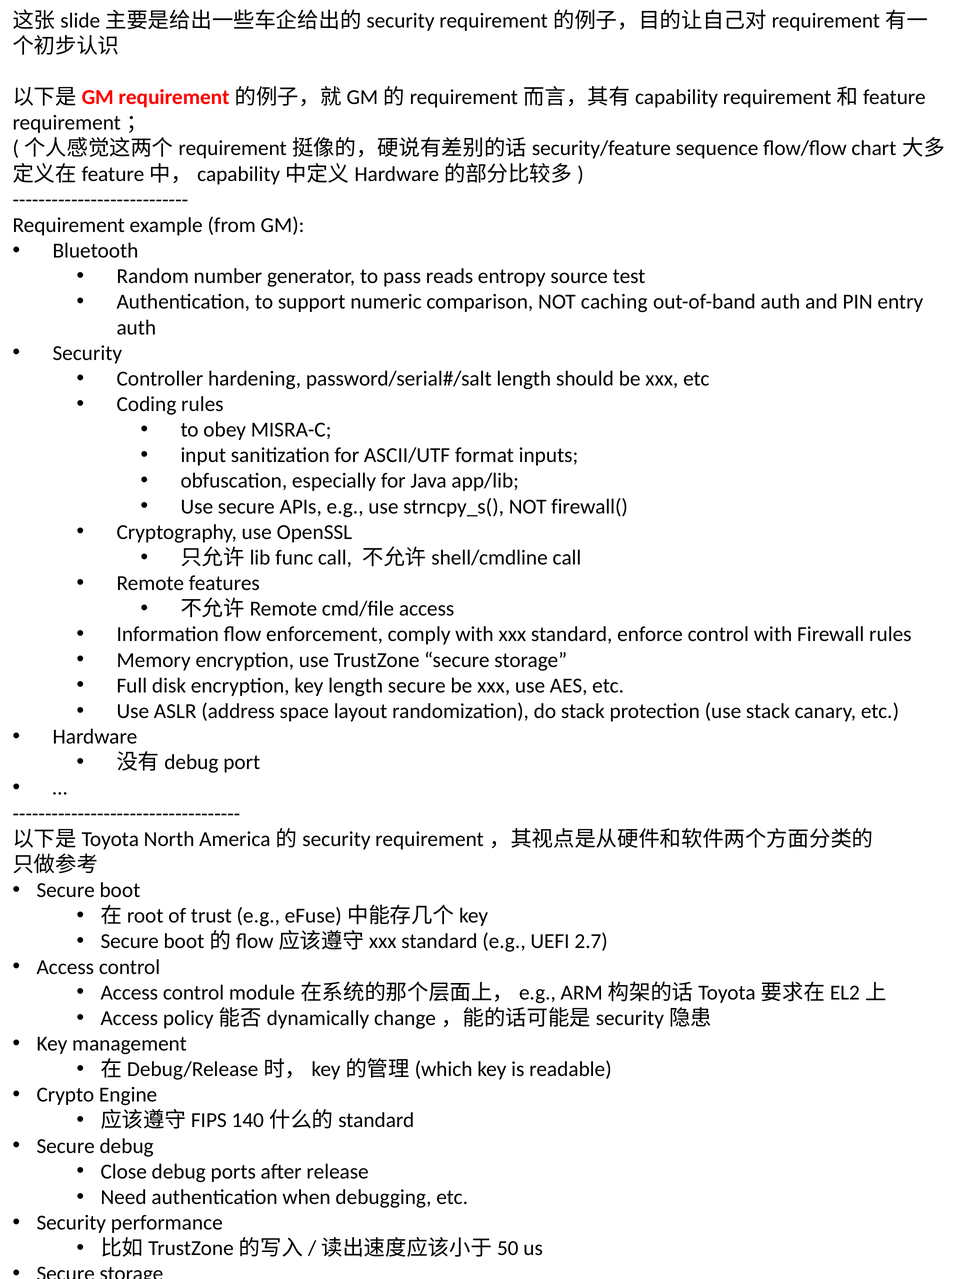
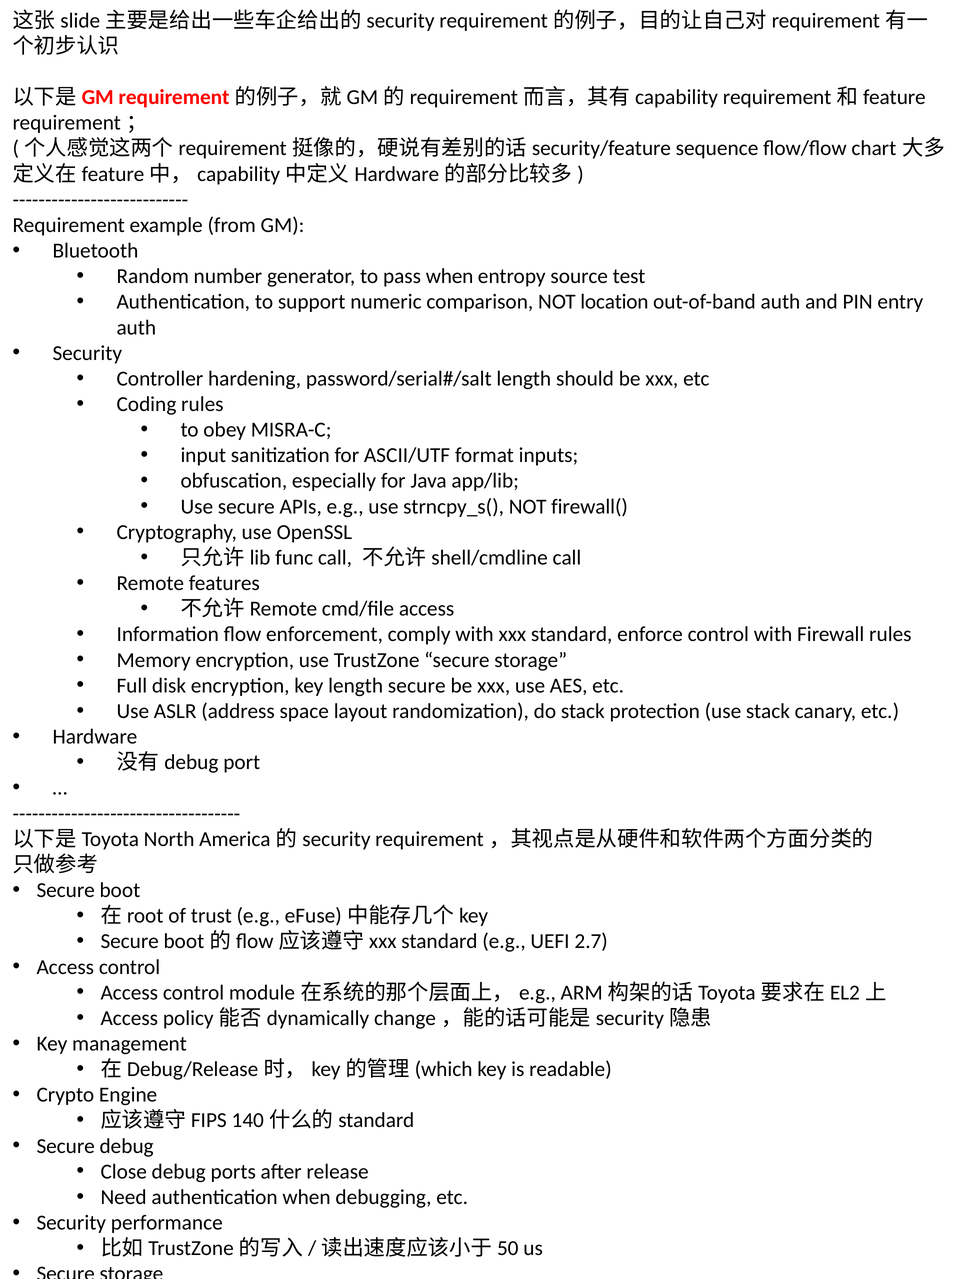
pass reads: reads -> when (450, 277)
caching: caching -> location (614, 302)
